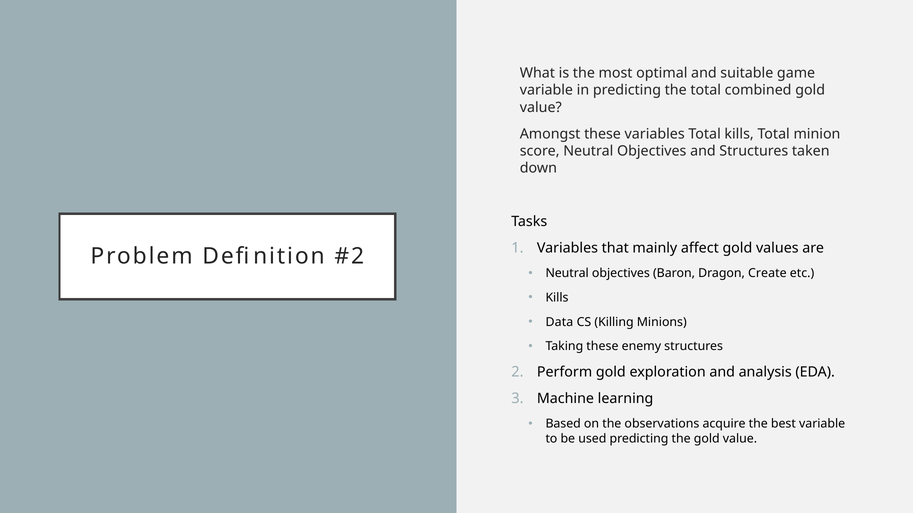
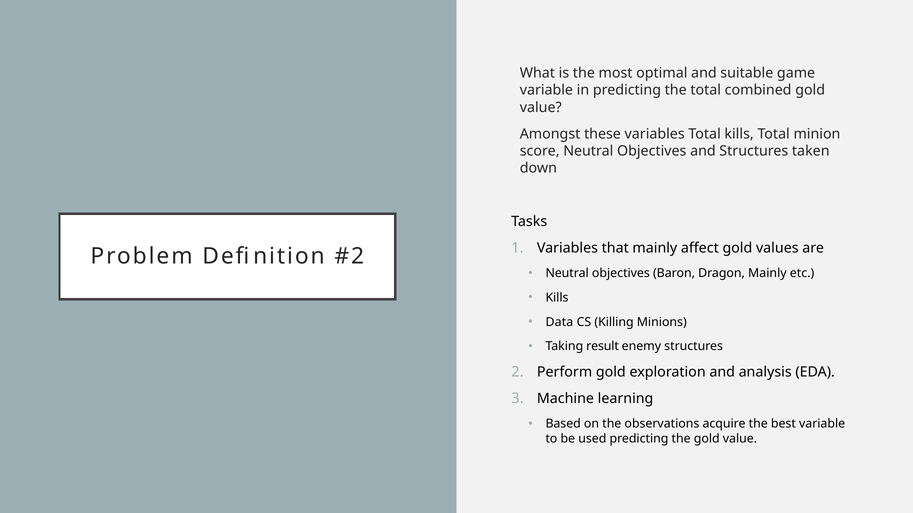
Dragon Create: Create -> Mainly (767, 274)
Taking these: these -> result (603, 347)
